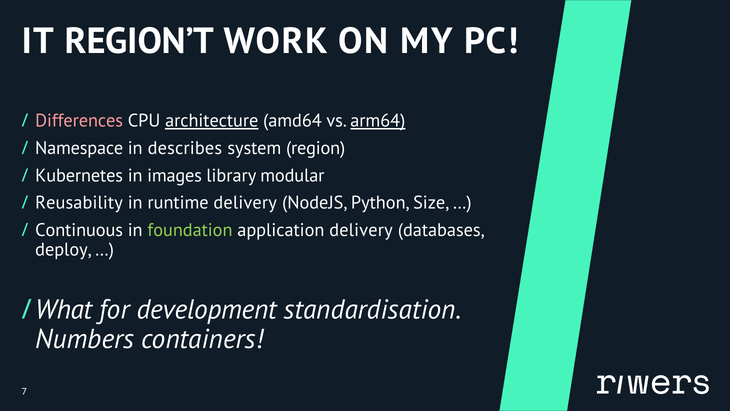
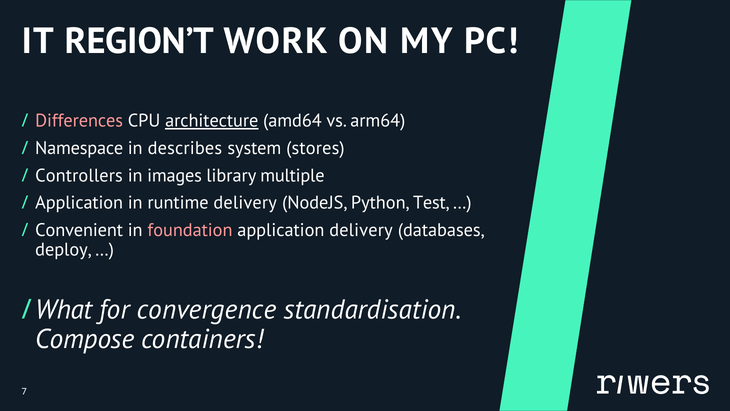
arm64 underline: present -> none (378, 121)
region: region -> stores (315, 148)
Kubernetes: Kubernetes -> Controllers (79, 175)
modular: modular -> multiple (292, 175)
Reusability: Reusability -> Application (79, 203)
Size: Size -> Test (431, 203)
Continuous: Continuous -> Convenient (79, 230)
foundation colour: light green -> pink (190, 230)
development: development -> convergence (207, 309)
Numbers: Numbers -> Compose (85, 339)
